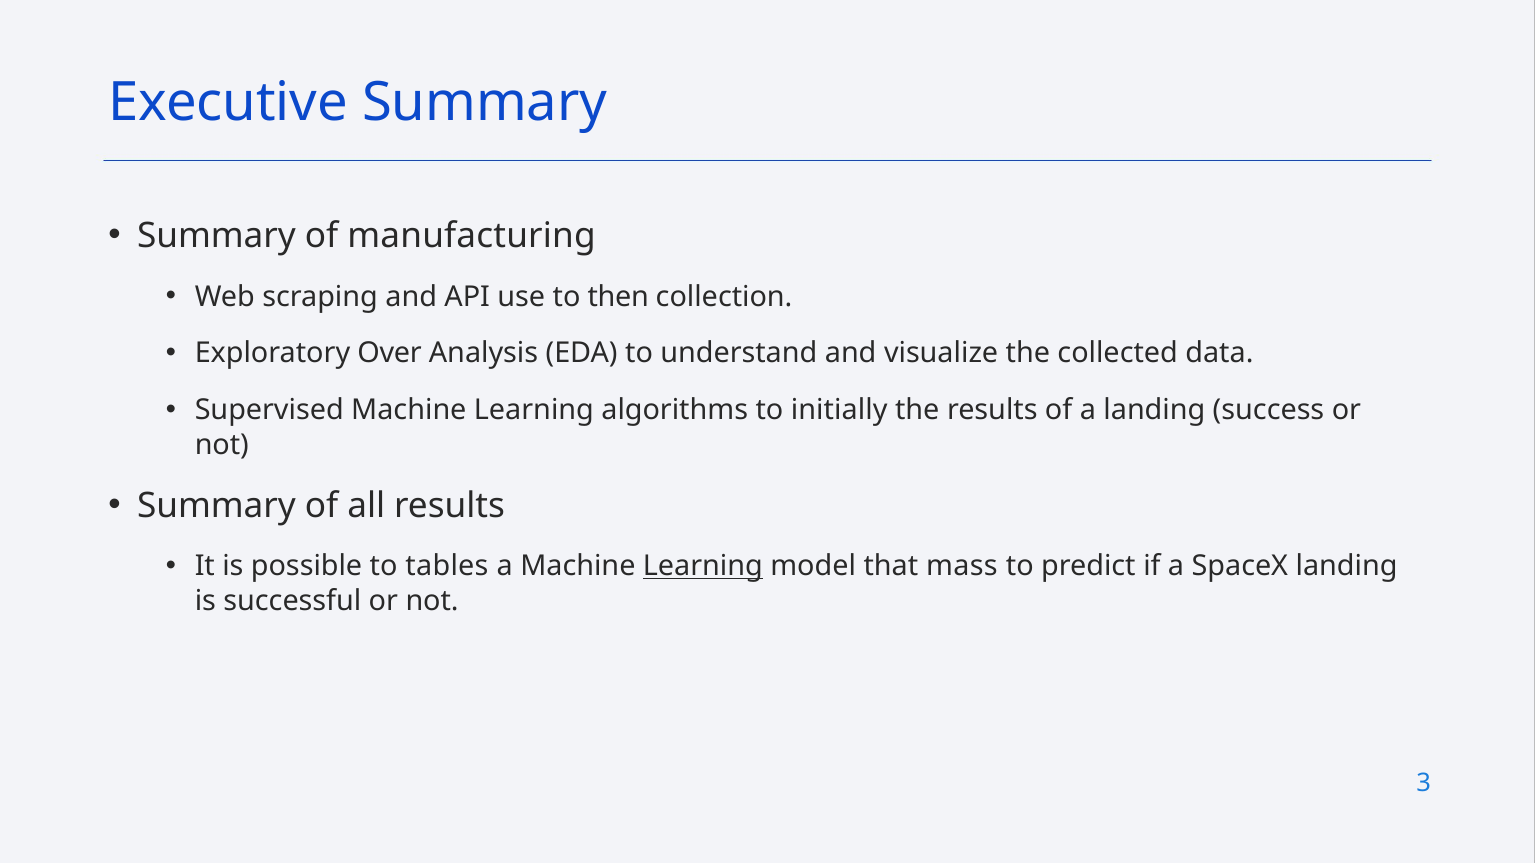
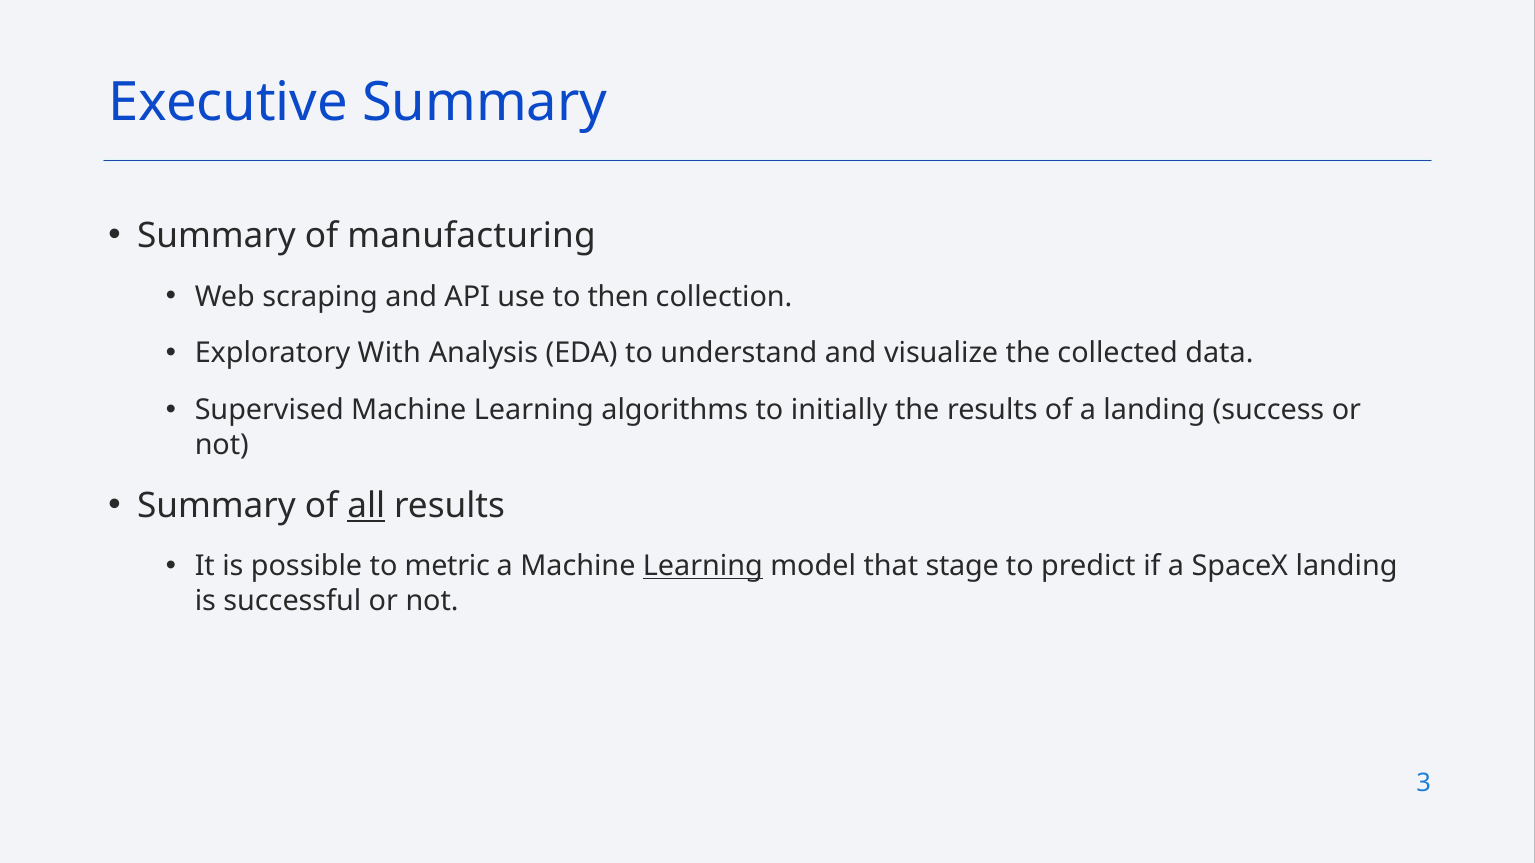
Over: Over -> With (389, 354)
all underline: none -> present (366, 506)
tables: tables -> metric (447, 567)
mass: mass -> stage (962, 567)
